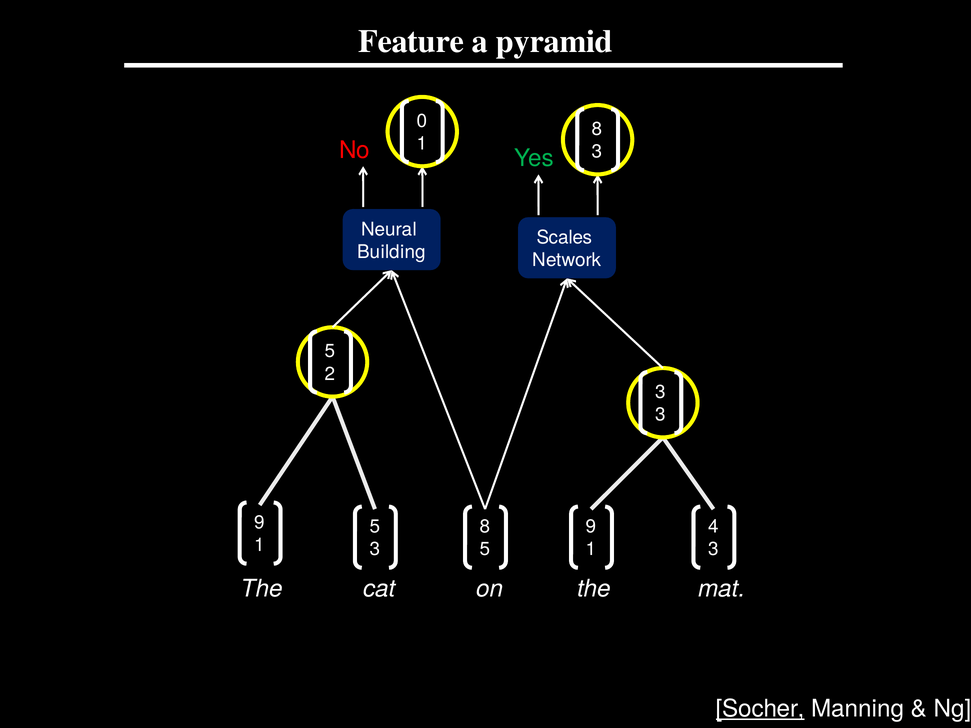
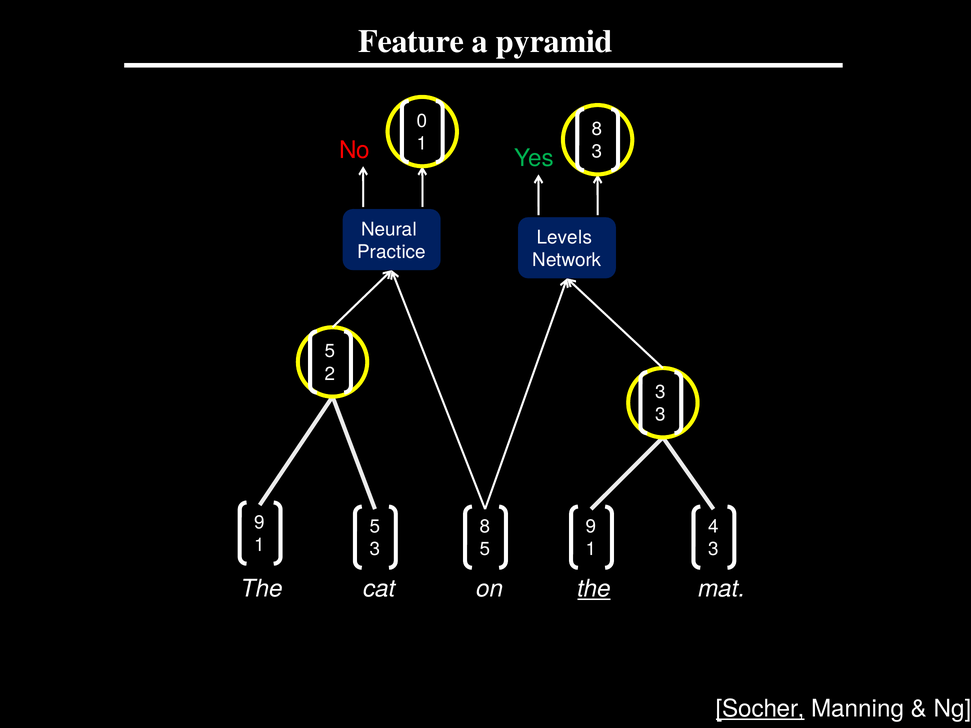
Scales: Scales -> Levels (564, 238)
Building: Building -> Practice (391, 252)
the underline: none -> present (594, 589)
